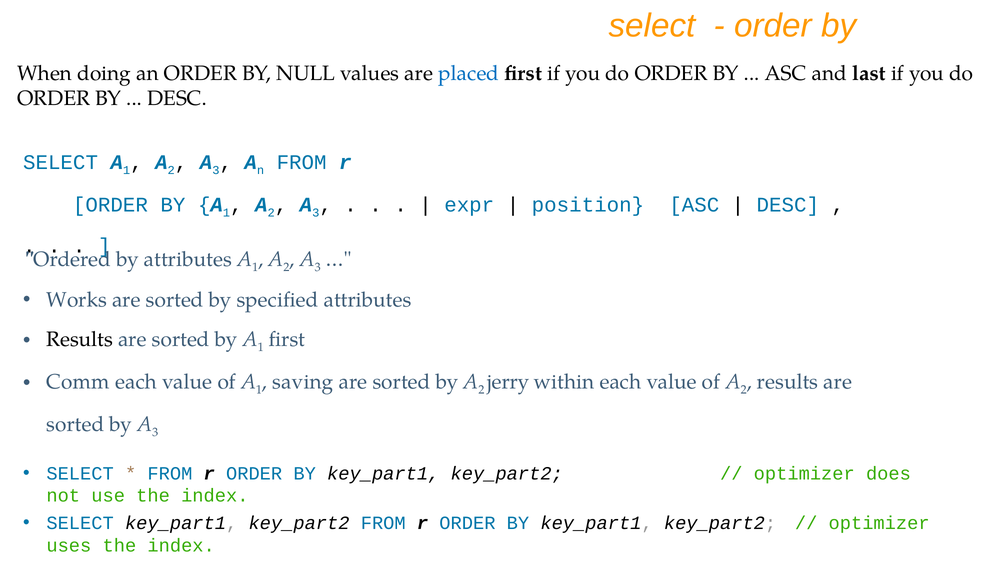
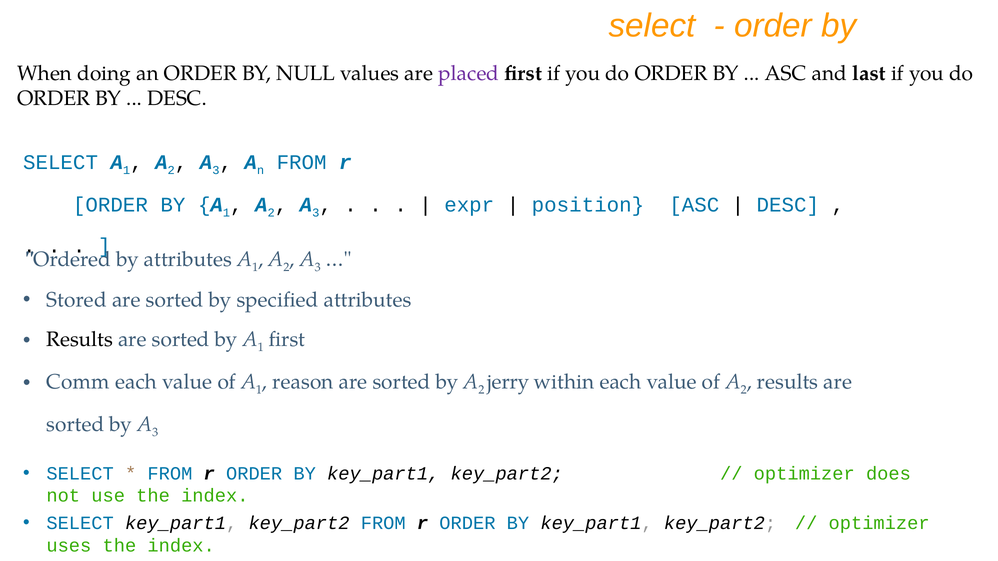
placed colour: blue -> purple (469, 73)
Works: Works -> Stored (77, 300)
saving: saving -> reason (303, 382)
